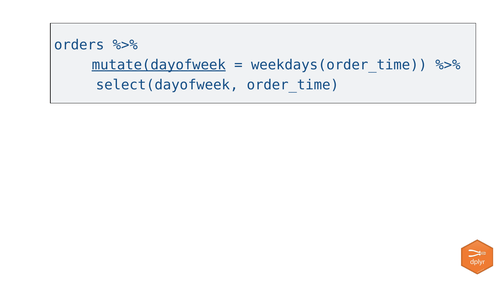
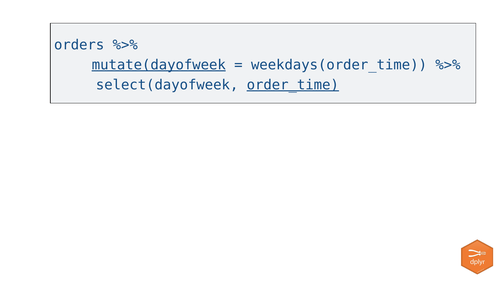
order_time underline: none -> present (293, 85)
